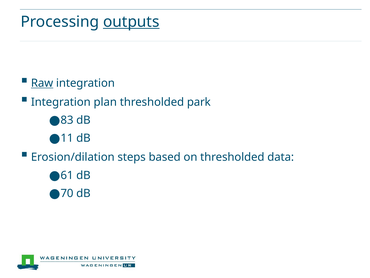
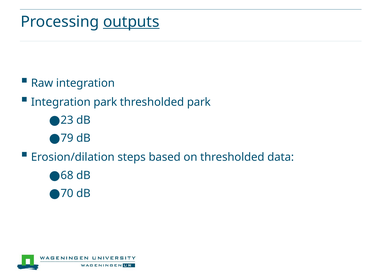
Raw underline: present -> none (42, 83)
Integration plan: plan -> park (105, 102)
83: 83 -> 23 (67, 120)
11: 11 -> 79 (67, 138)
61: 61 -> 68 (67, 175)
